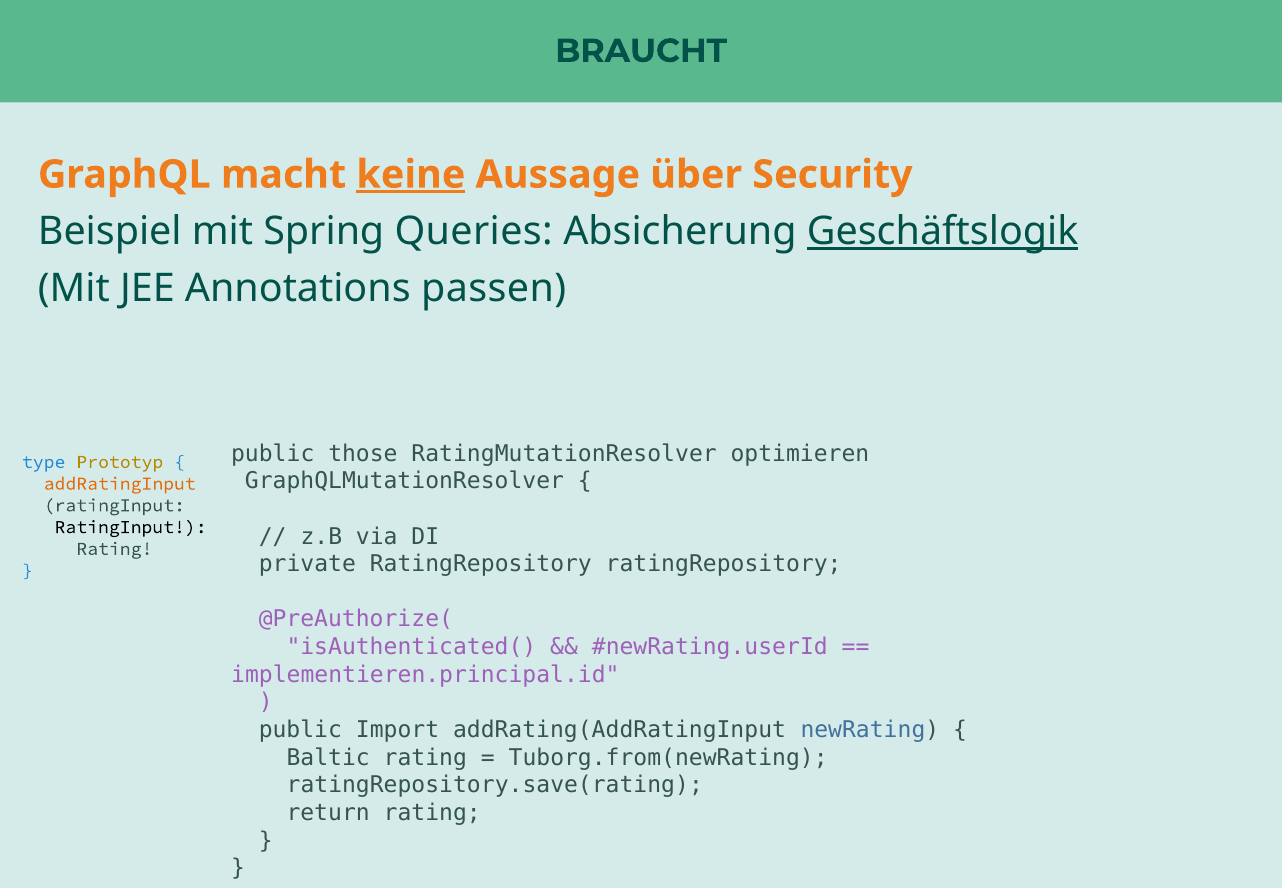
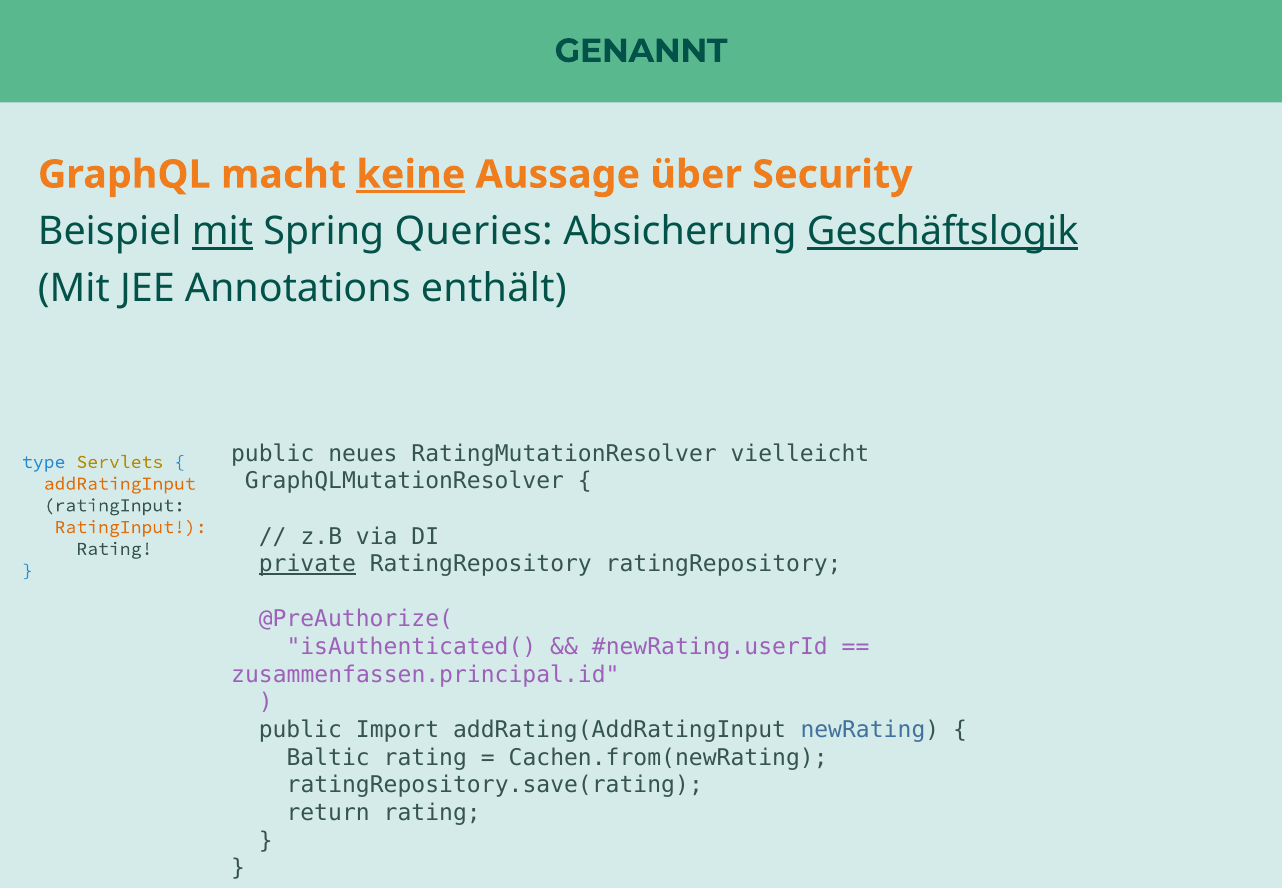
BRAUCHT: BRAUCHT -> GENANNT (641, 51)
mit underline: none -> present (222, 231)
passen: passen -> enthält (494, 288)
those: those -> neues (363, 453)
optimieren: optimieren -> vielleicht (800, 453)
Prototyp: Prototyp -> Servlets (120, 462)
RatingInput colour: black -> orange (131, 527)
private underline: none -> present (307, 564)
implementieren.principal.id: implementieren.principal.id -> zusammenfassen.principal.id (425, 674)
Tuborg.from(newRating: Tuborg.from(newRating -> Cachen.from(newRating (668, 757)
